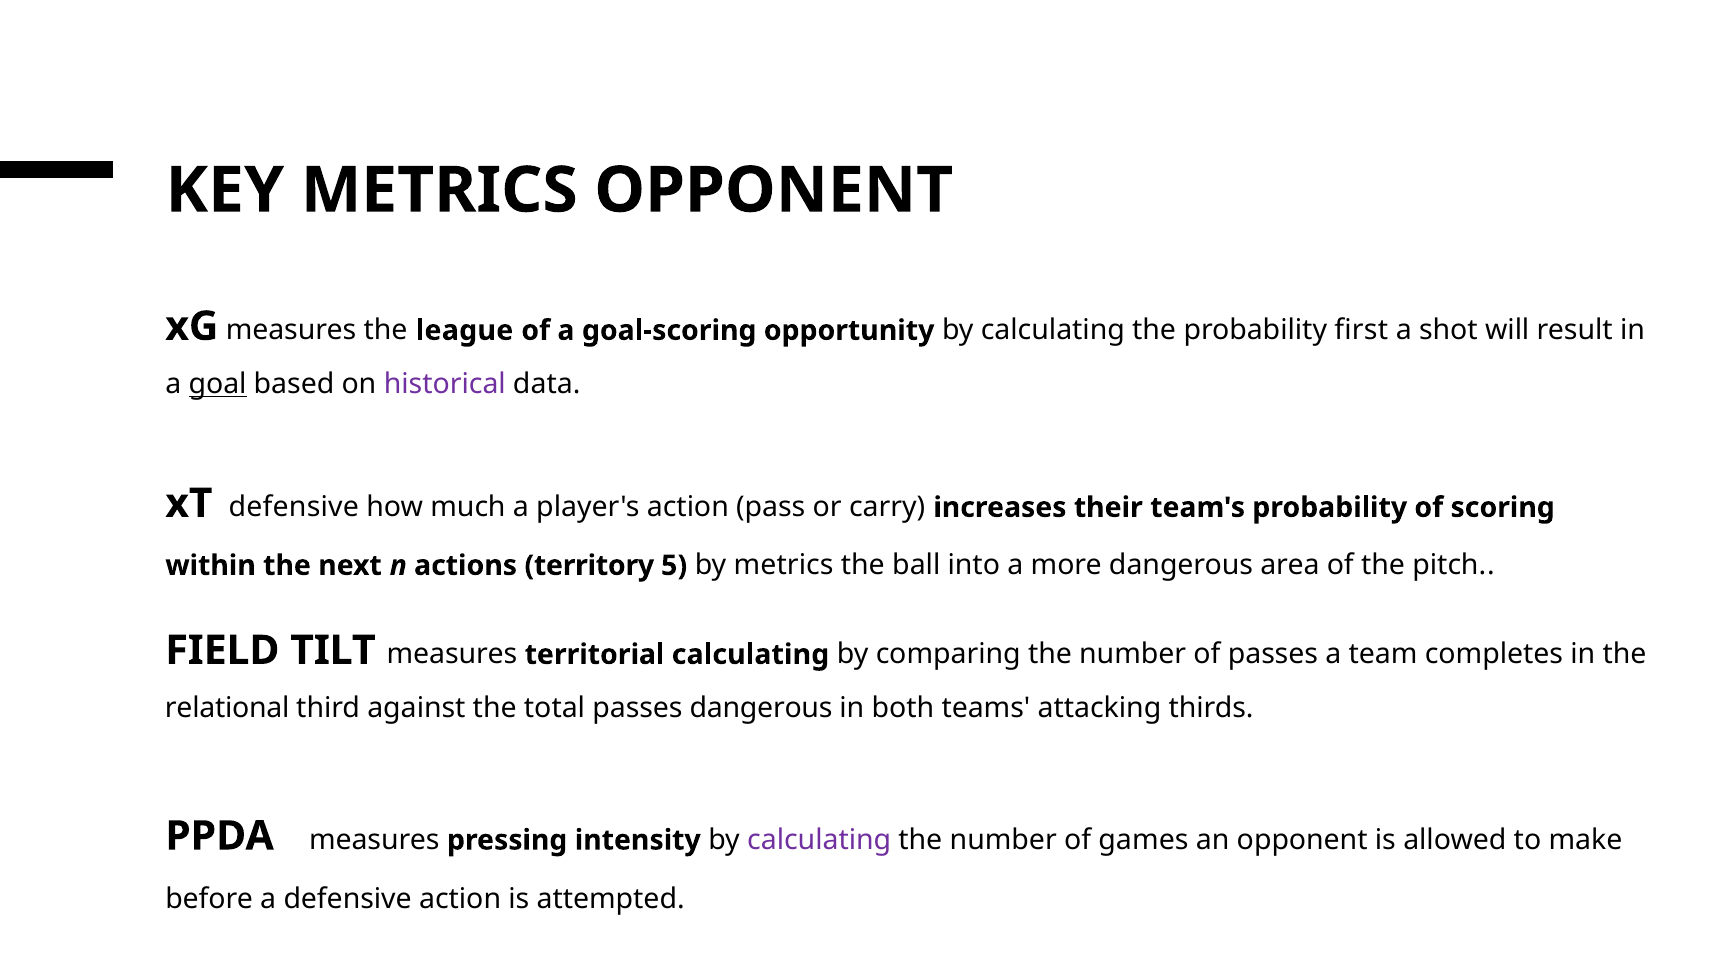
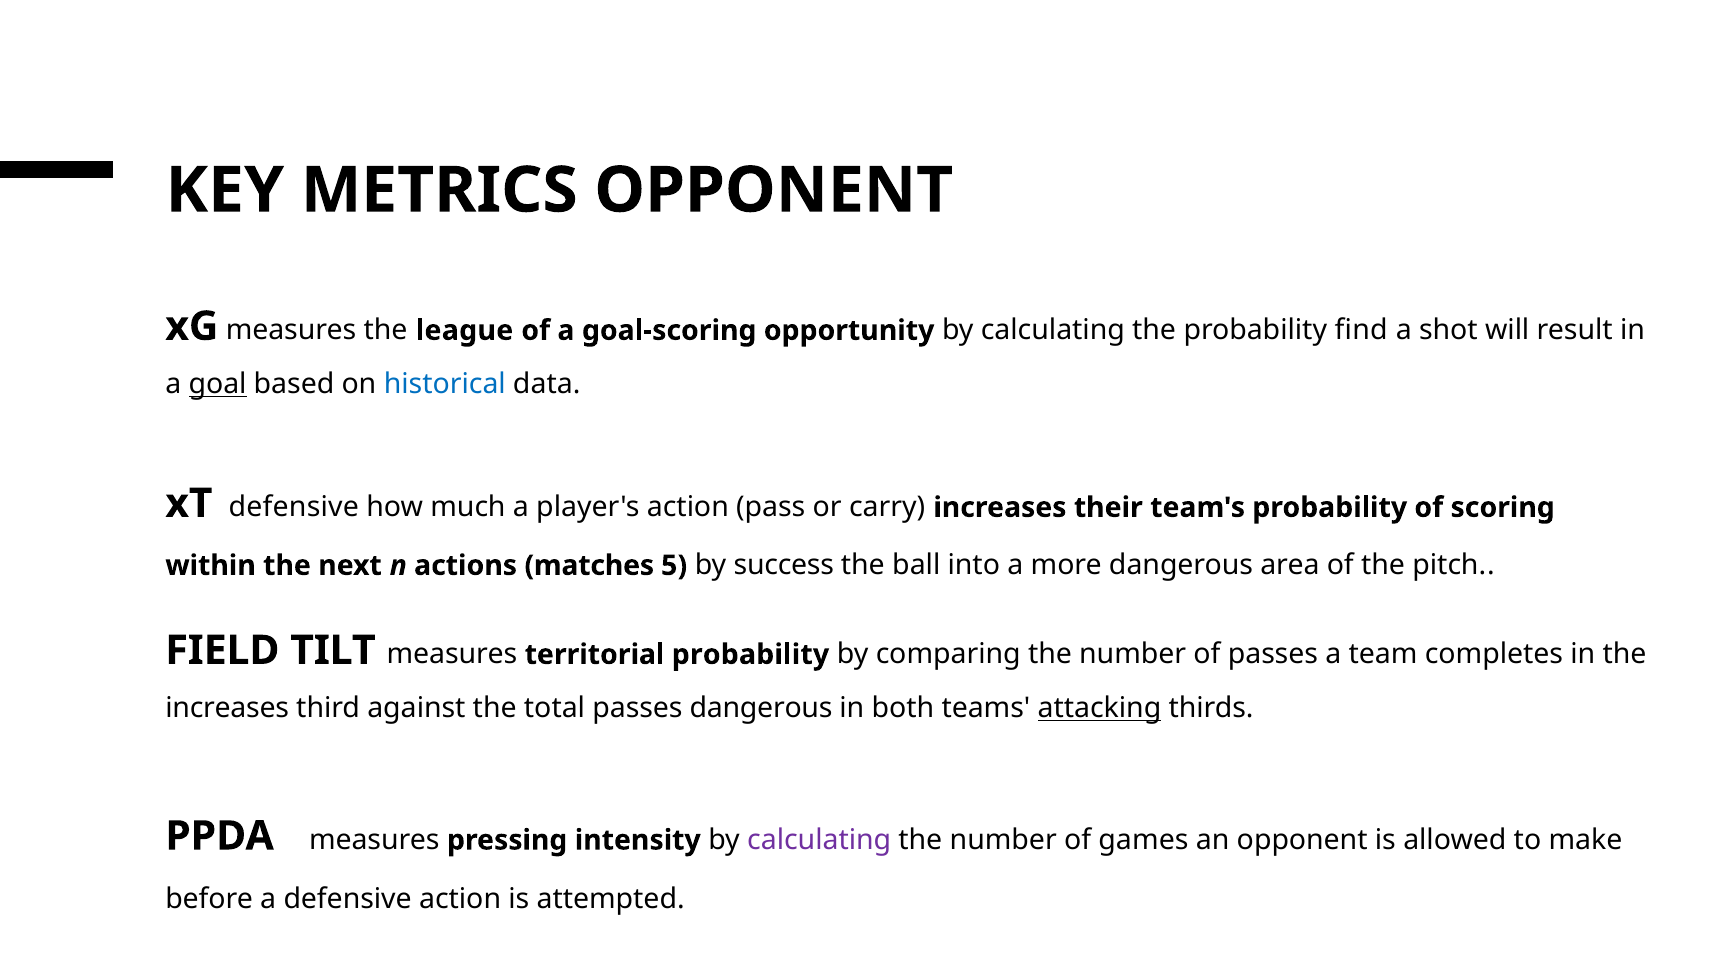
first: first -> find (1361, 331)
historical colour: purple -> blue (445, 384)
territory: territory -> matches (589, 566)
by metrics: metrics -> success (784, 566)
territorial calculating: calculating -> probability (750, 655)
relational: relational -> increases (227, 709)
attacking underline: none -> present (1099, 709)
